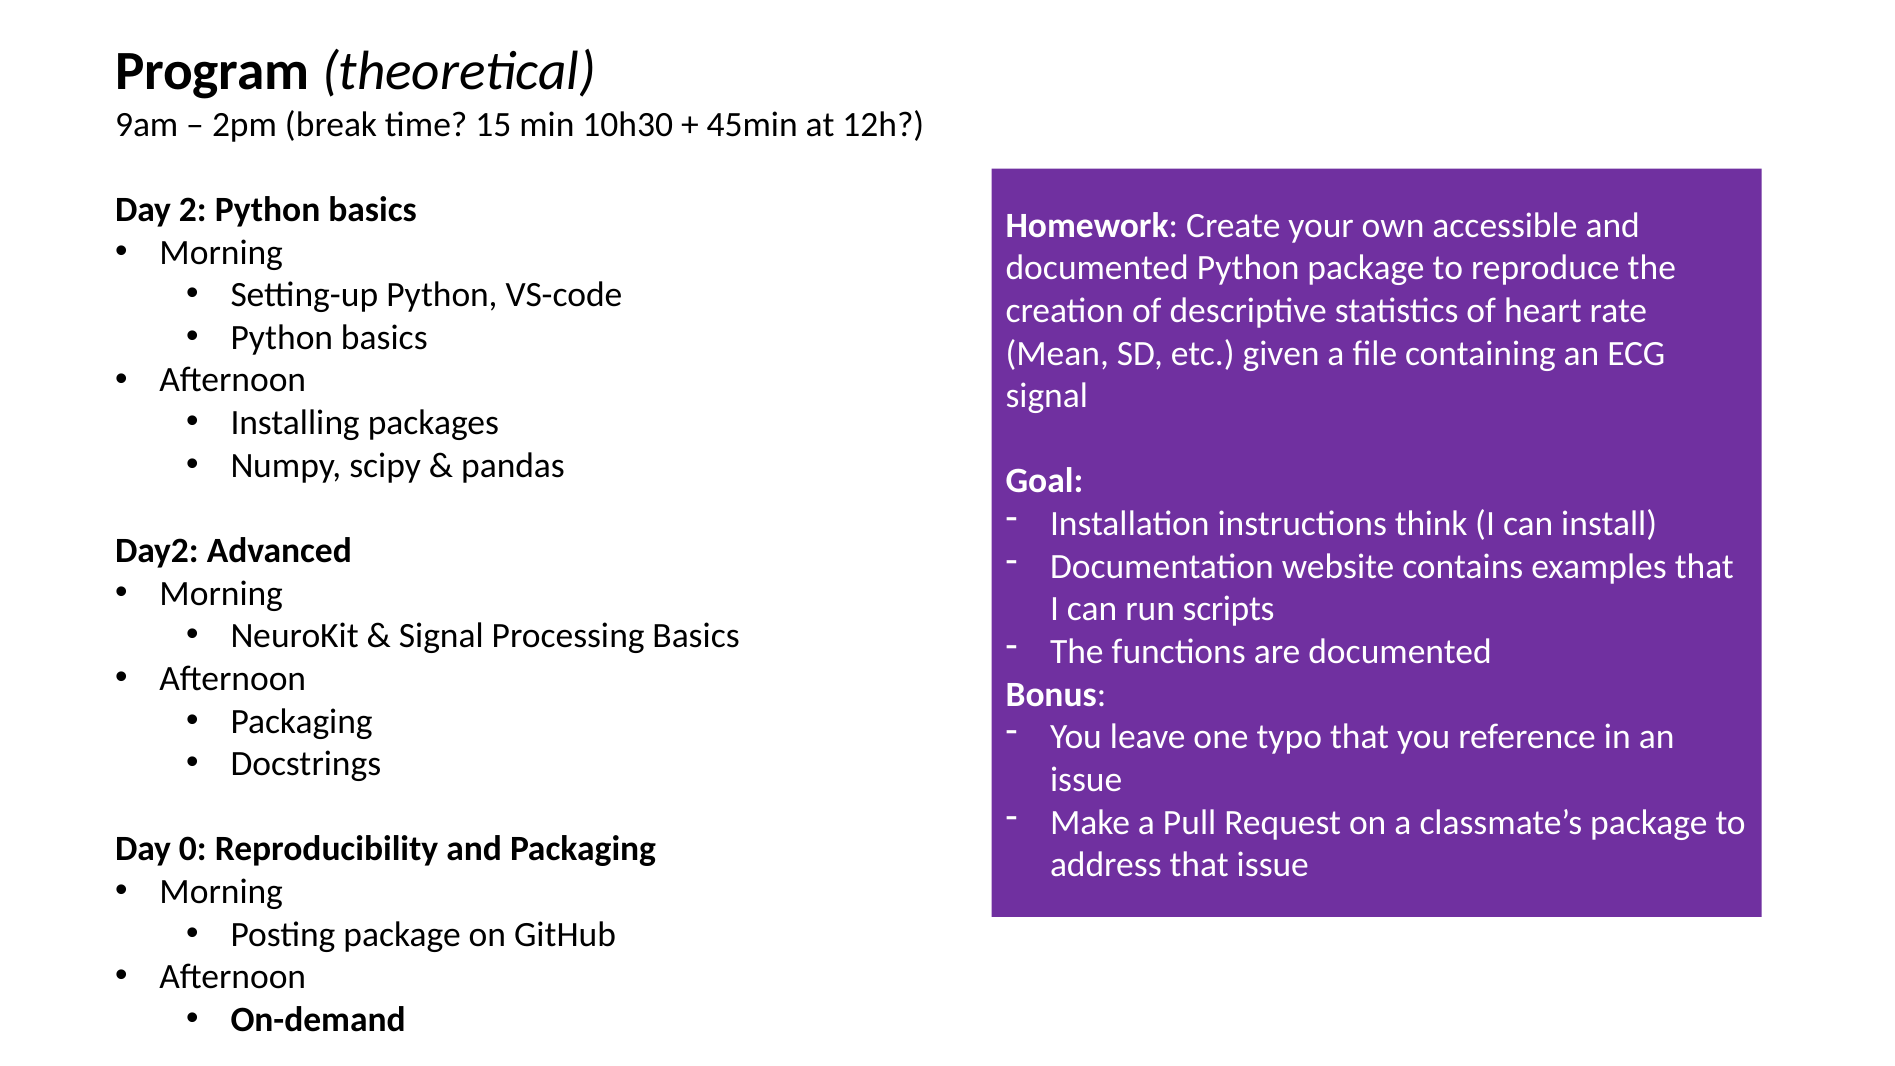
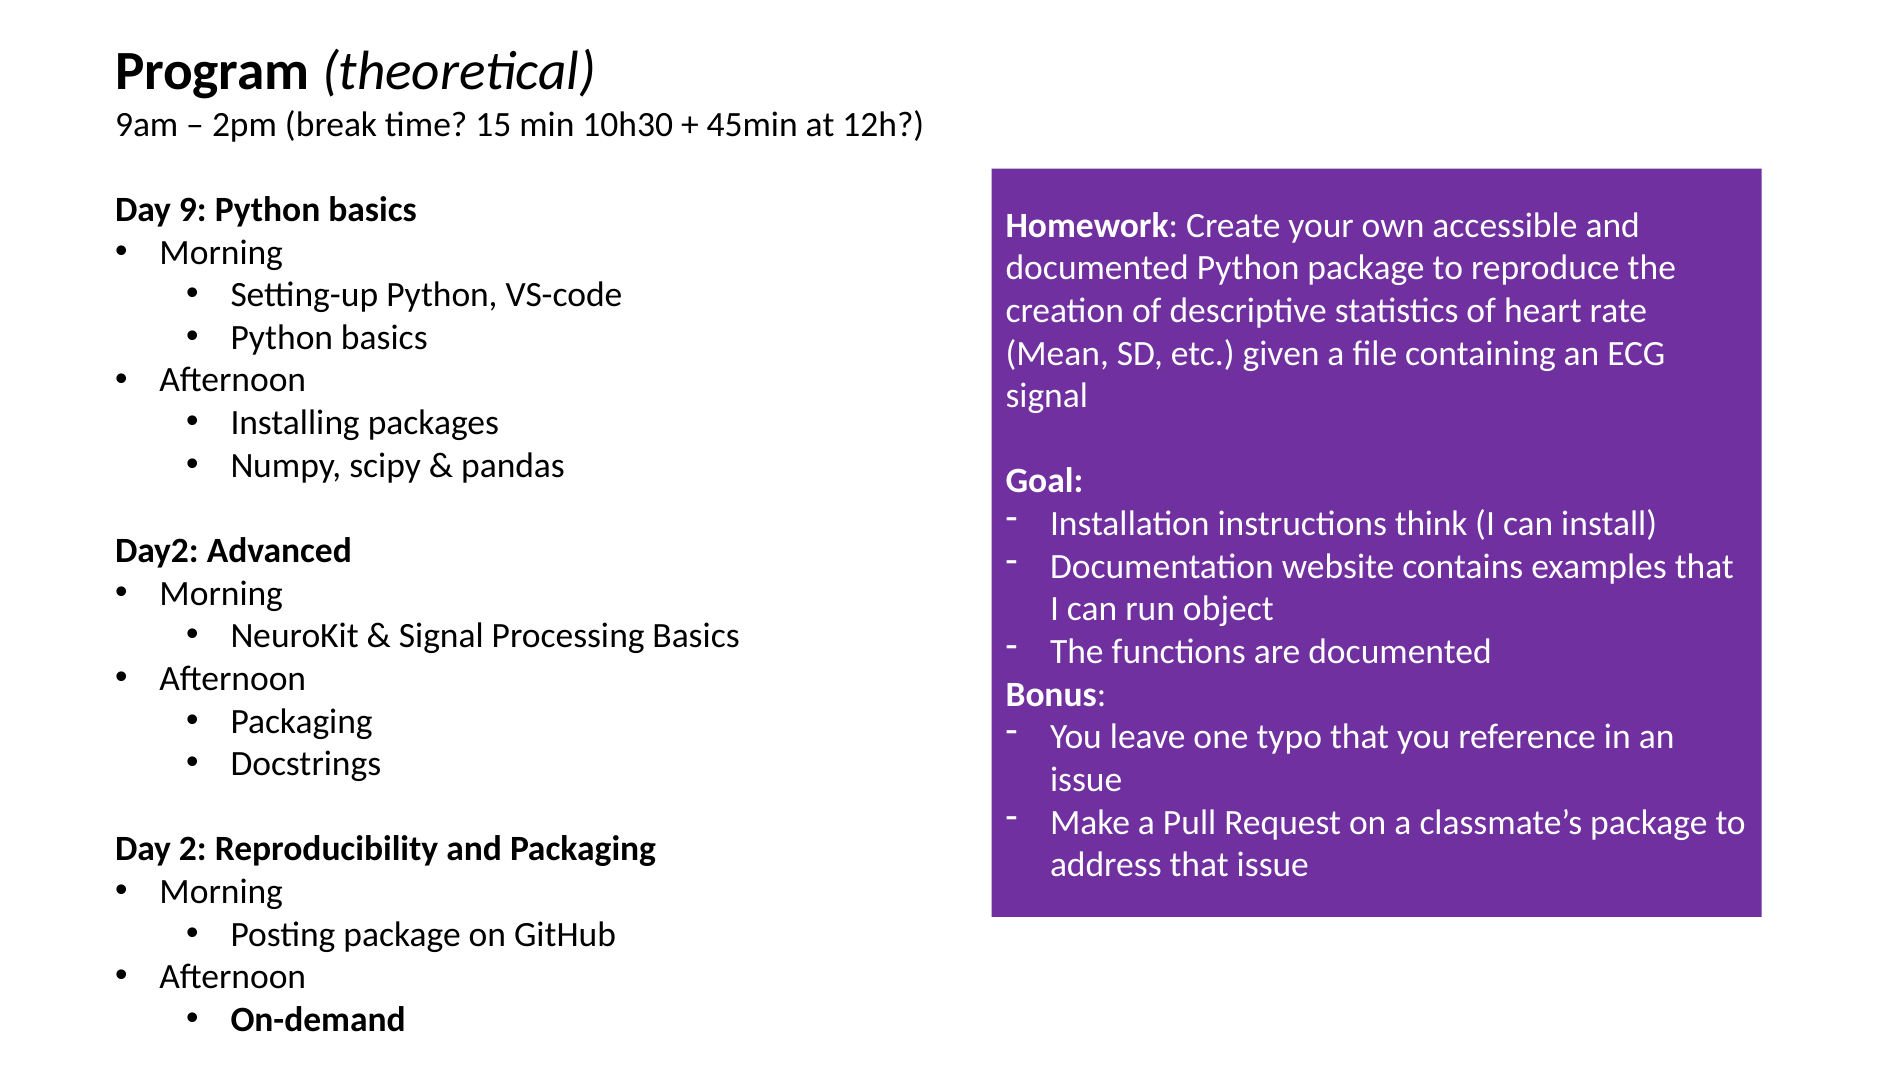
2: 2 -> 9 (193, 210)
scripts: scripts -> object (1228, 609)
0: 0 -> 2 (193, 849)
